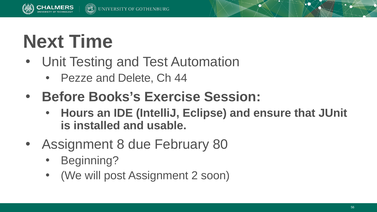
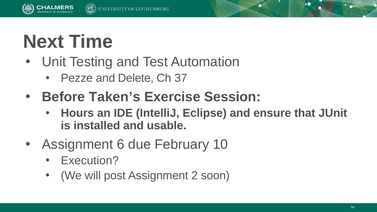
44: 44 -> 37 (181, 78)
Books’s: Books’s -> Taken’s (115, 97)
8: 8 -> 6 (121, 144)
80: 80 -> 10 (220, 144)
Beginning: Beginning -> Execution (90, 161)
